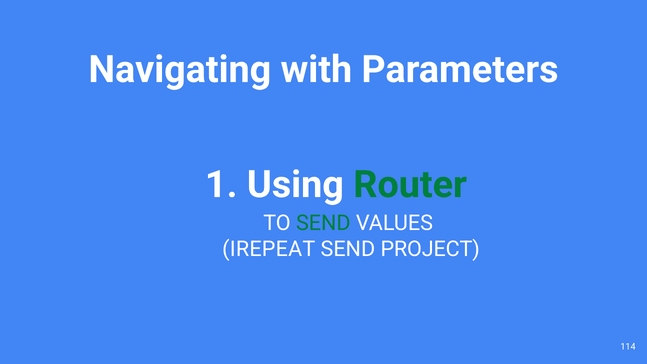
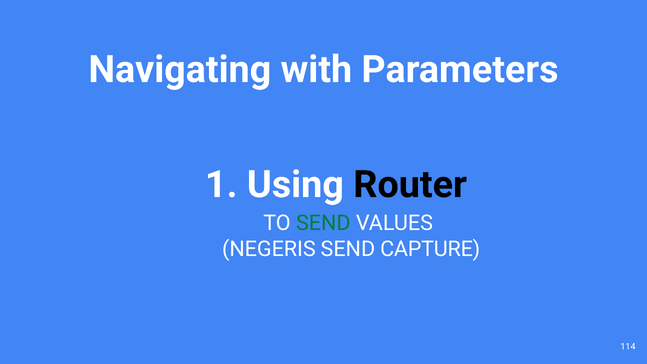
Router colour: green -> black (410, 185)
IREPEAT: IREPEAT -> NEGERIS (269, 249)
PROJECT: PROJECT -> CAPTURE (430, 249)
